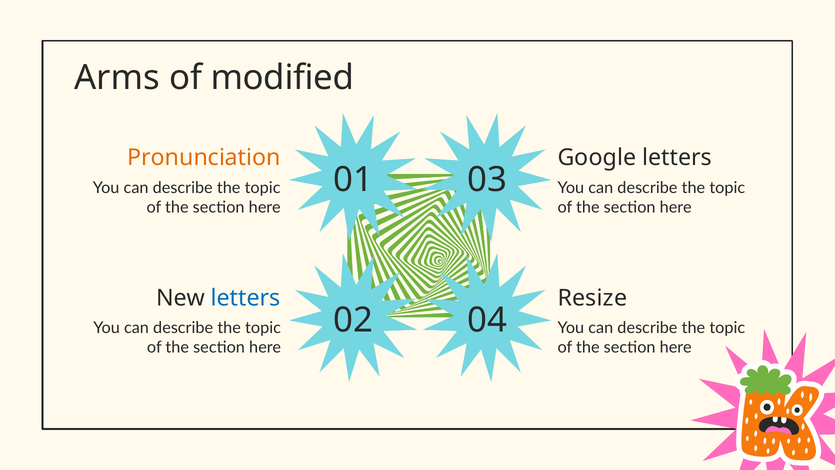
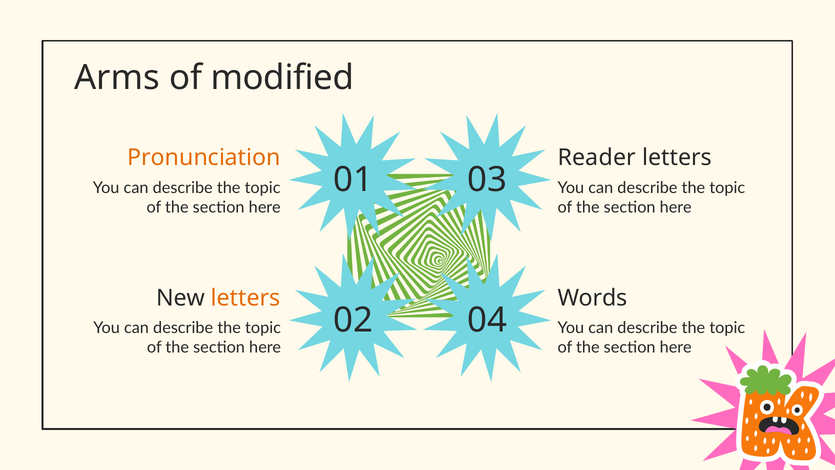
Google: Google -> Reader (597, 157)
letters colour: blue -> orange (246, 298)
Resize: Resize -> Words (593, 298)
